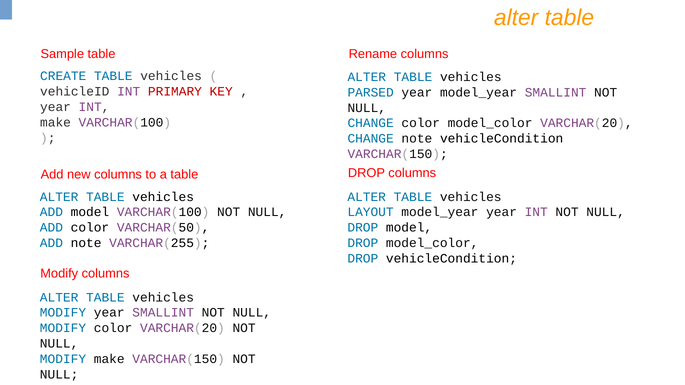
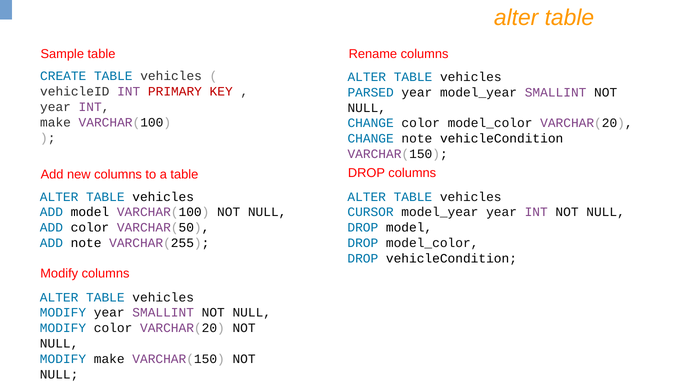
LAYOUT: LAYOUT -> CURSOR (371, 212)
